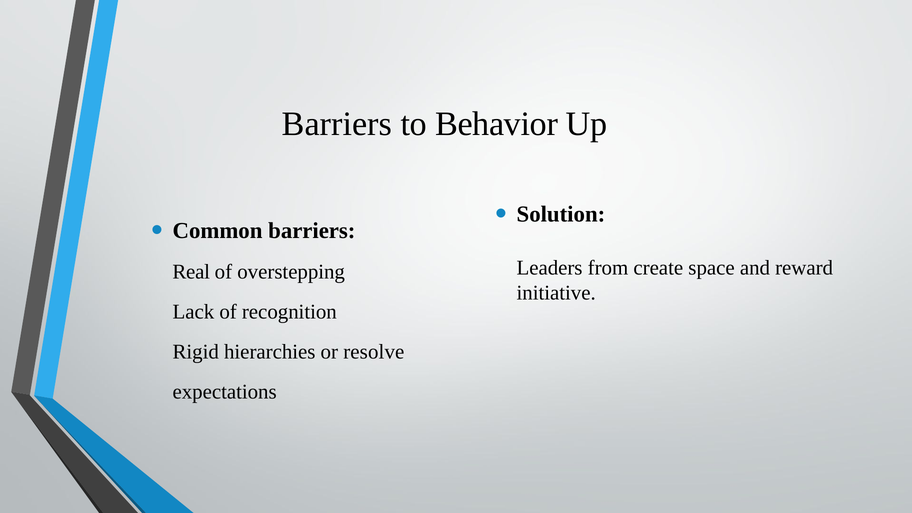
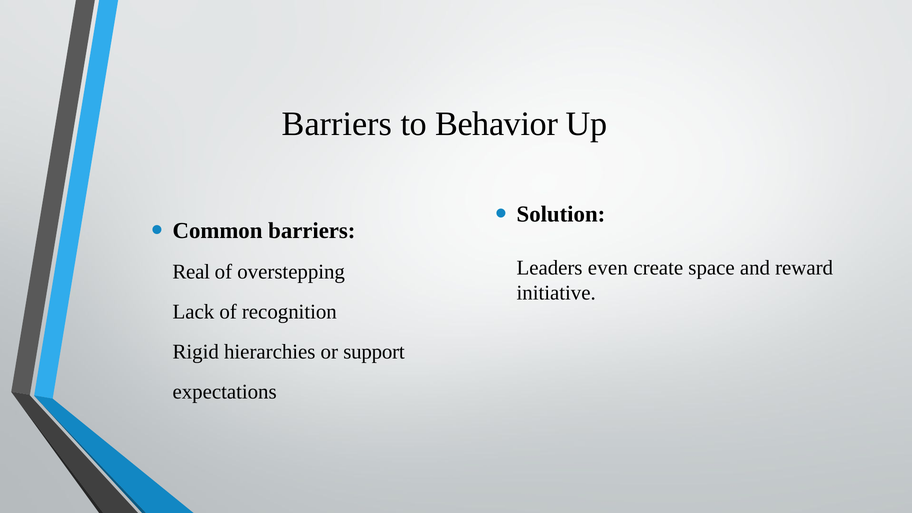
from: from -> even (608, 268)
resolve: resolve -> support (374, 352)
